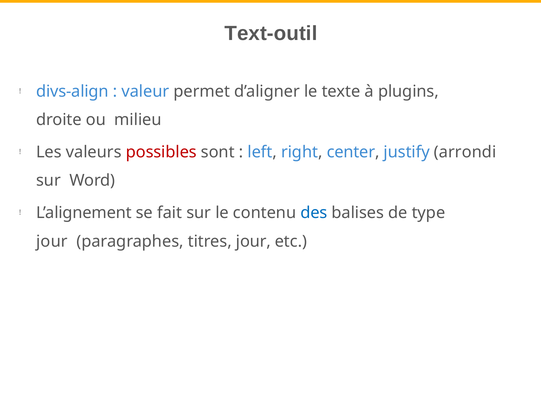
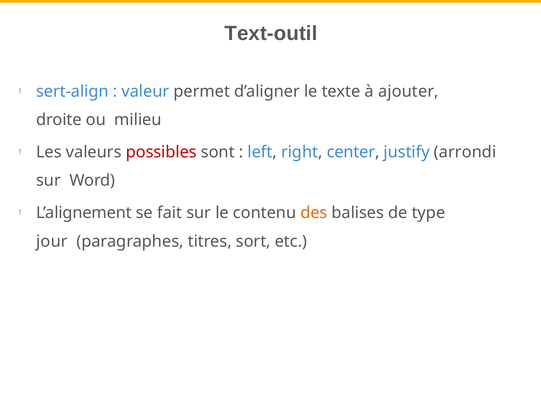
divs-align: divs-align -> sert-align (72, 91)
plugins: plugins -> ajouter (408, 91)
des colour: blue -> orange (314, 213)
titres jour: jour -> sort (253, 241)
